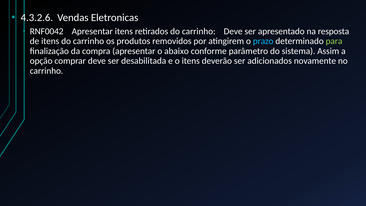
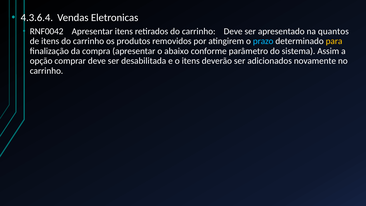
4.3.2.6: 4.3.2.6 -> 4.3.6.4 (37, 18)
resposta: resposta -> quantos (333, 31)
para colour: light green -> yellow (334, 41)
